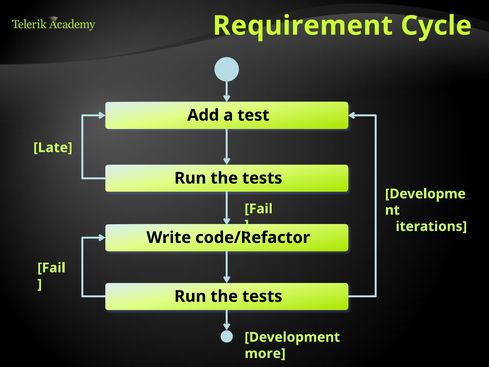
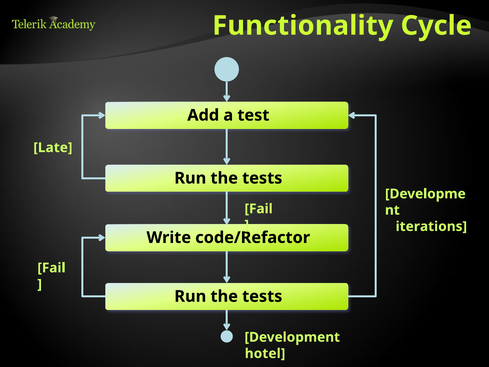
Requirement: Requirement -> Functionality (303, 26)
more: more -> hotel (265, 353)
